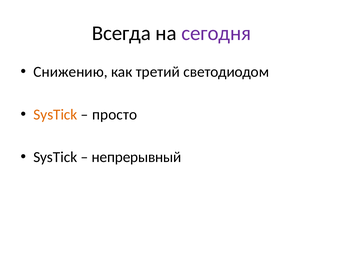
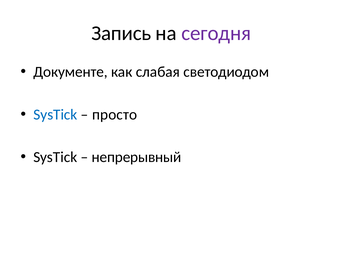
Всегда: Всегда -> Запись (121, 33)
Снижению: Снижению -> Документе (71, 72)
третий: третий -> слабая (158, 72)
SysTick colour: orange -> blue (55, 115)
